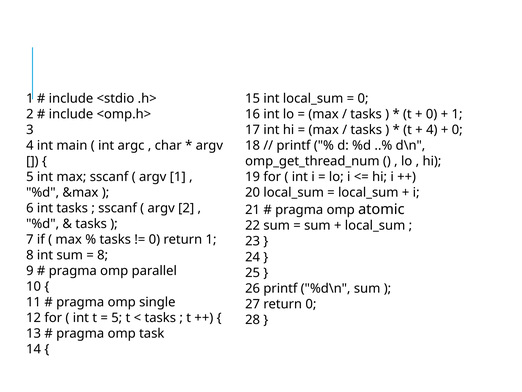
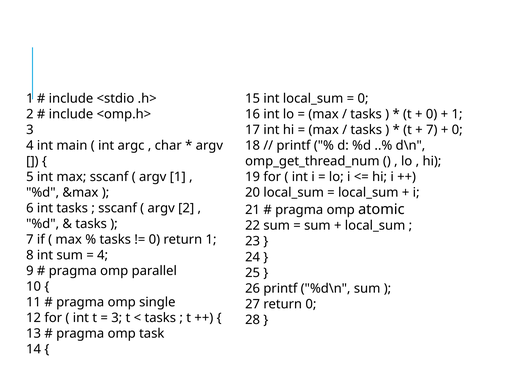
4: 4 -> 7 (432, 130)
8: 8 -> 4 (103, 255)
5: 5 -> 3 (117, 318)
